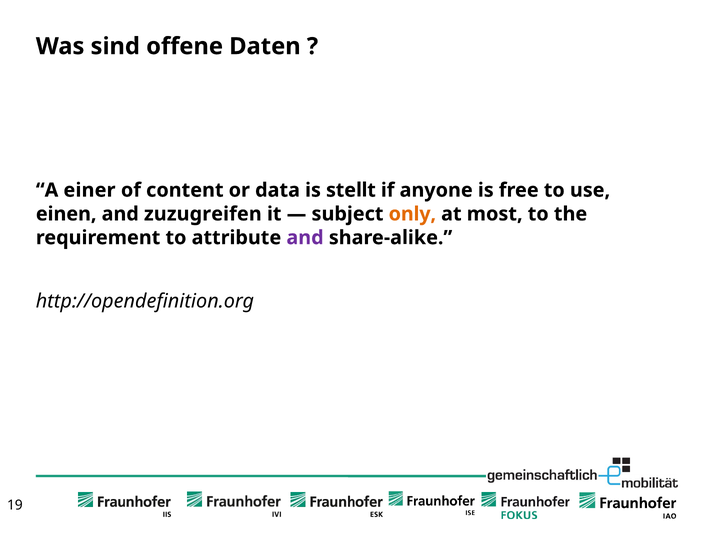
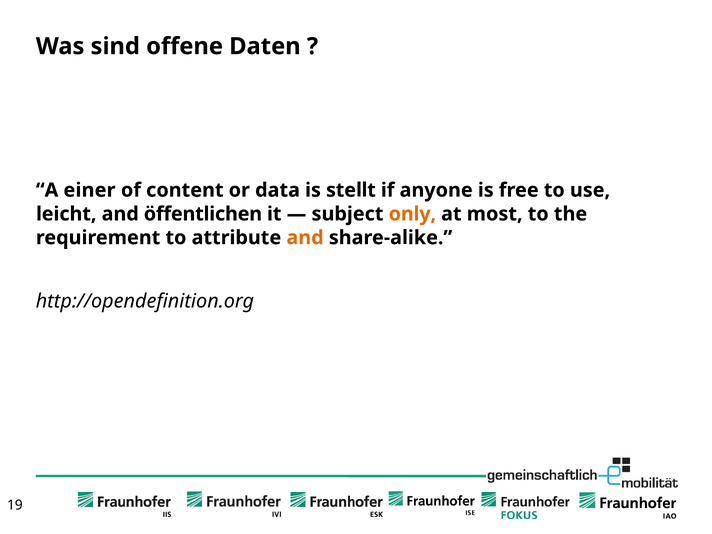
einen: einen -> leicht (66, 214)
zuzugreifen: zuzugreifen -> öffentlichen (203, 214)
and colour: purple -> orange (305, 238)
